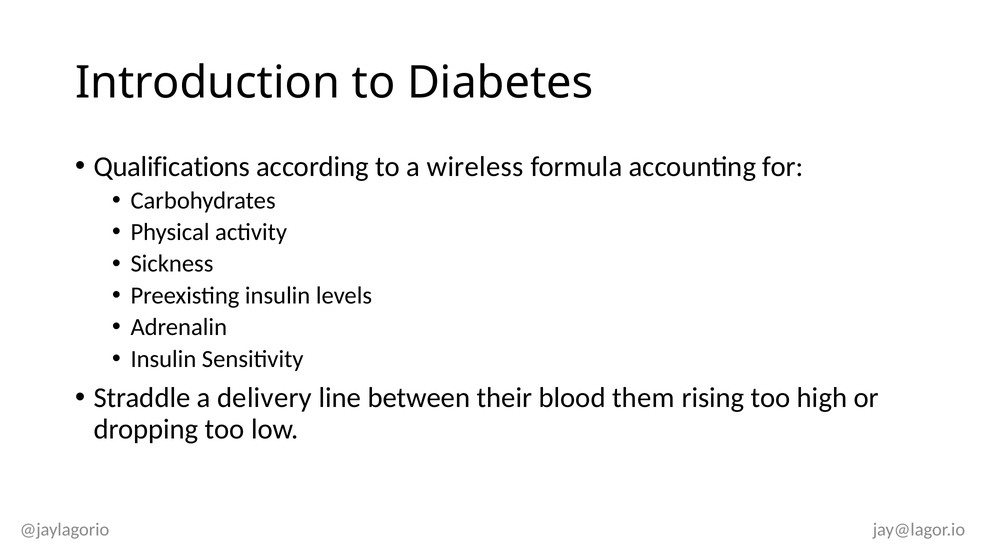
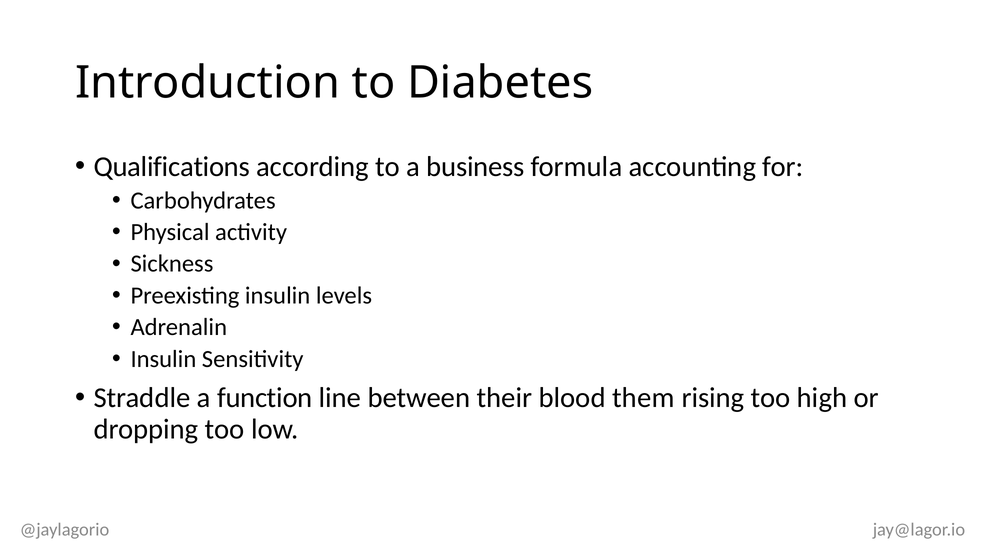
wireless: wireless -> business (475, 167)
delivery: delivery -> function (265, 398)
